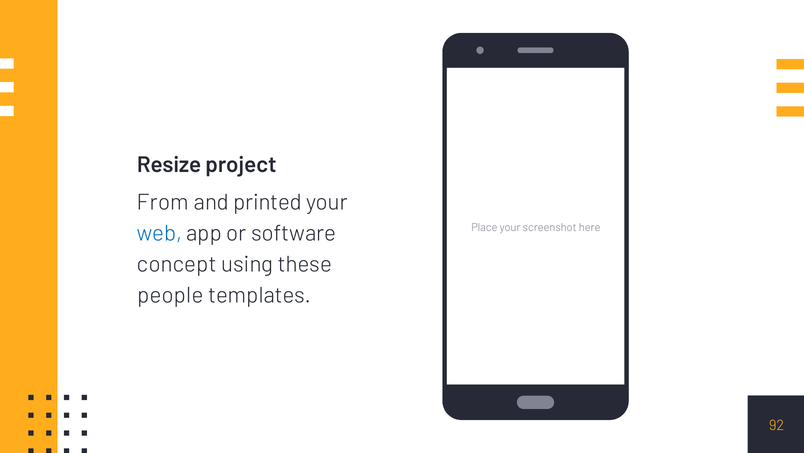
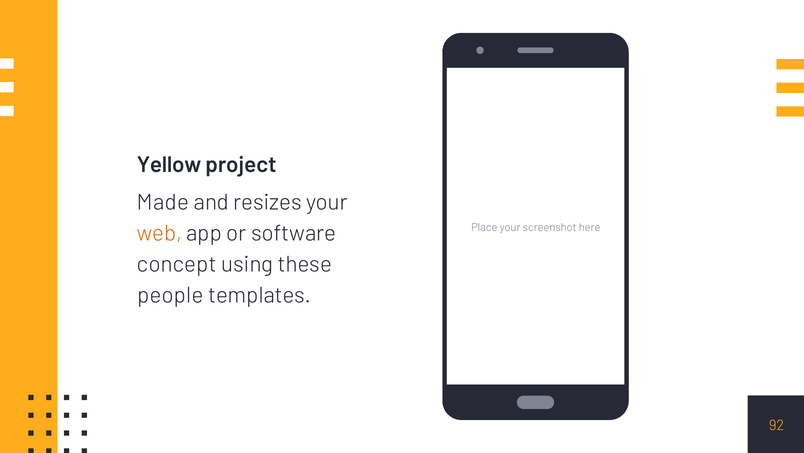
Resize: Resize -> Yellow (169, 165)
From: From -> Made (163, 202)
printed: printed -> resizes (268, 202)
web colour: blue -> orange (159, 233)
